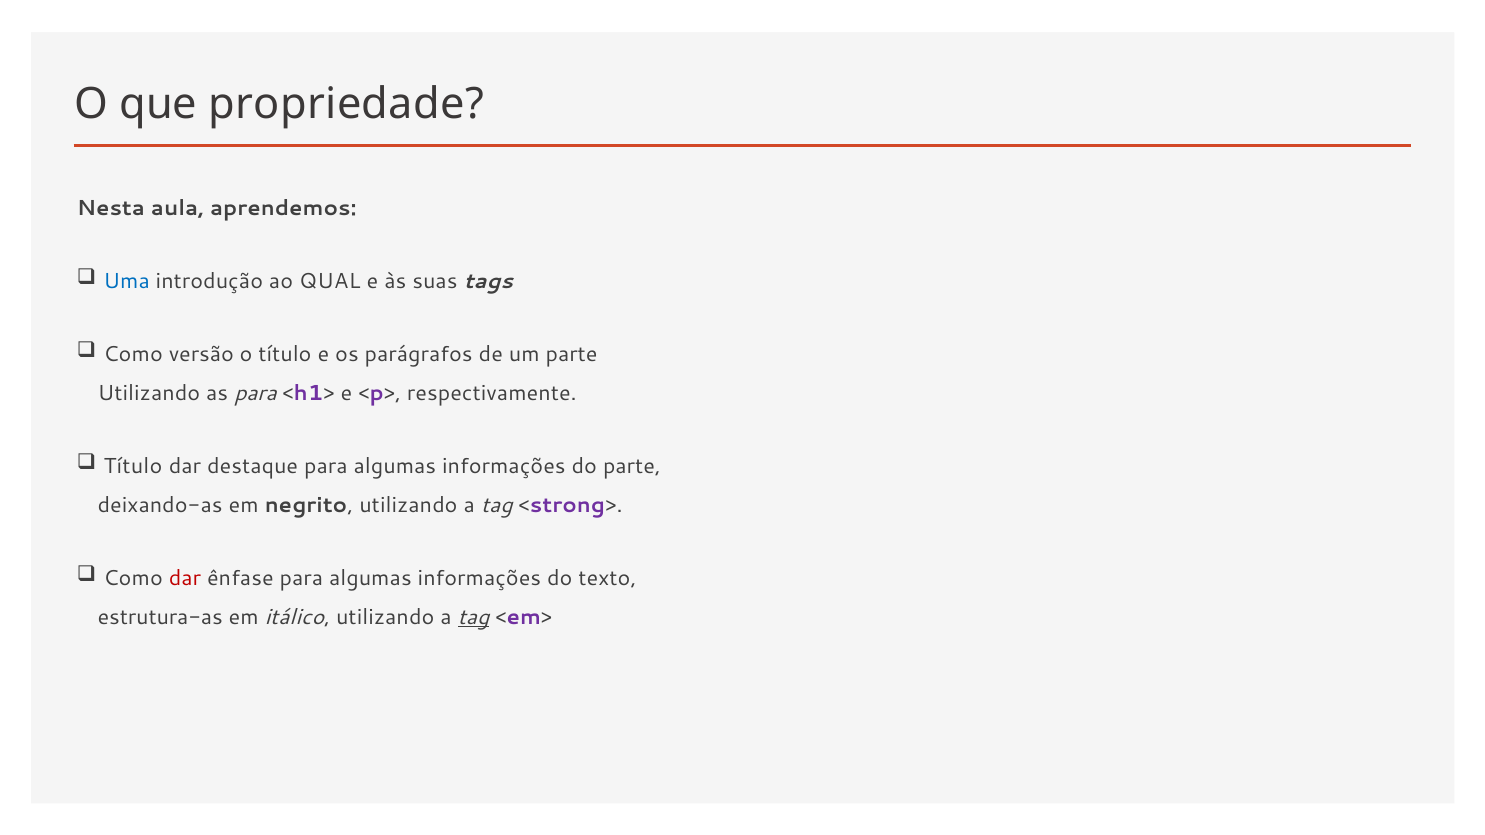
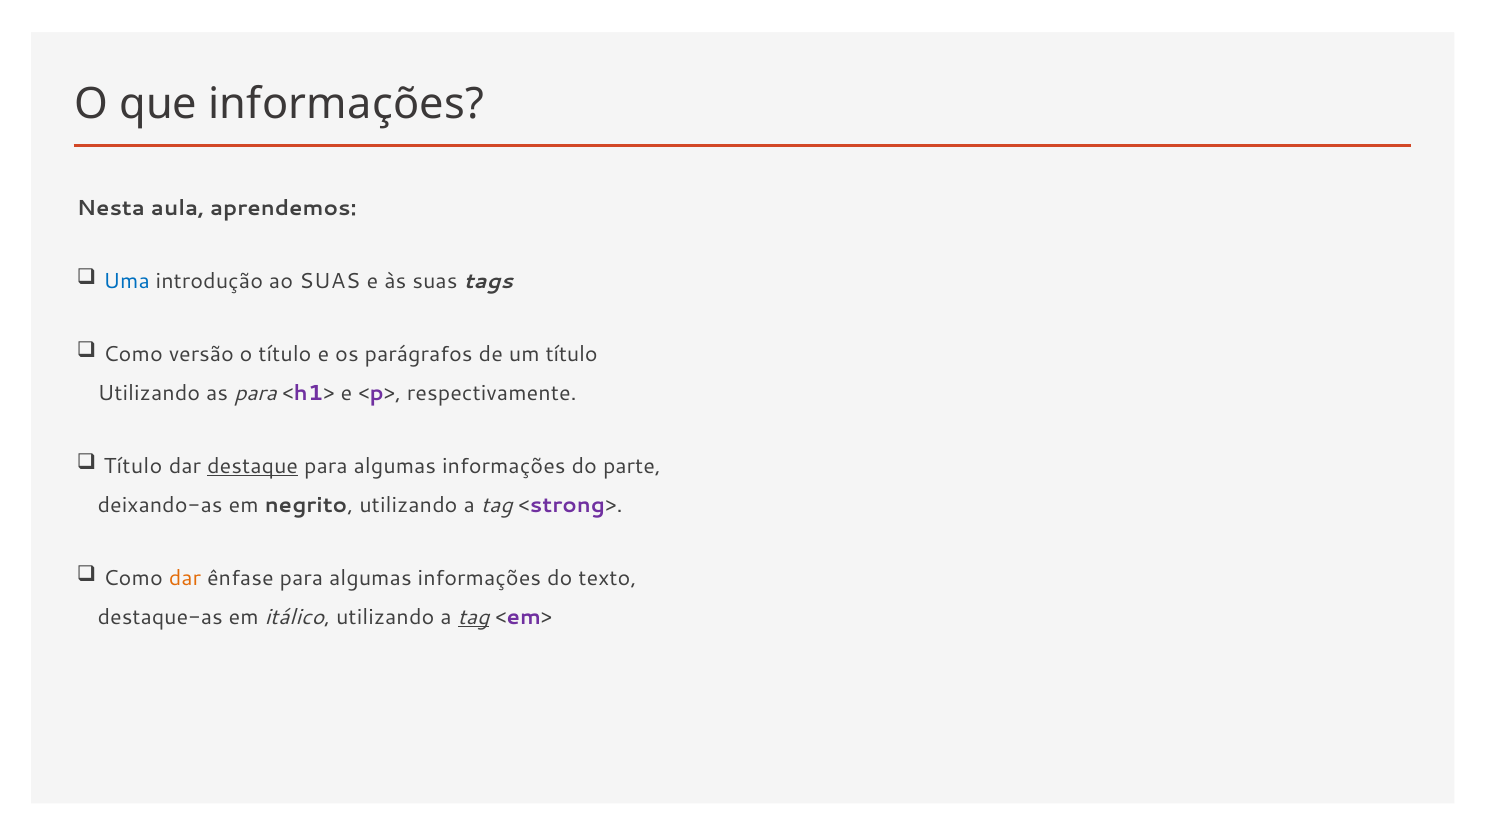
que propriedade: propriedade -> informações (346, 104)
ao QUAL: QUAL -> SUAS (330, 281)
um parte: parte -> título (572, 354)
destaque underline: none -> present (253, 466)
dar colour: red -> orange (185, 579)
estrutura-as: estrutura-as -> destaque-as (160, 618)
